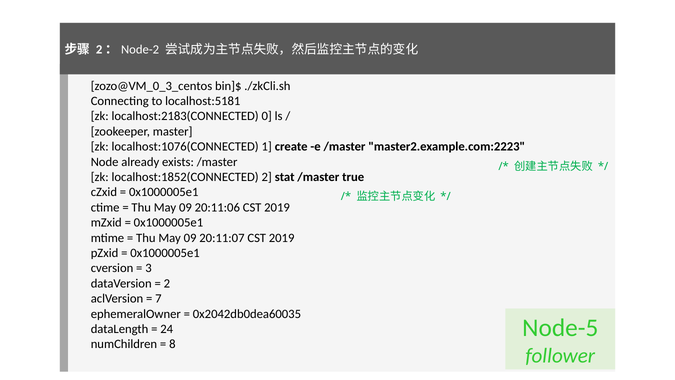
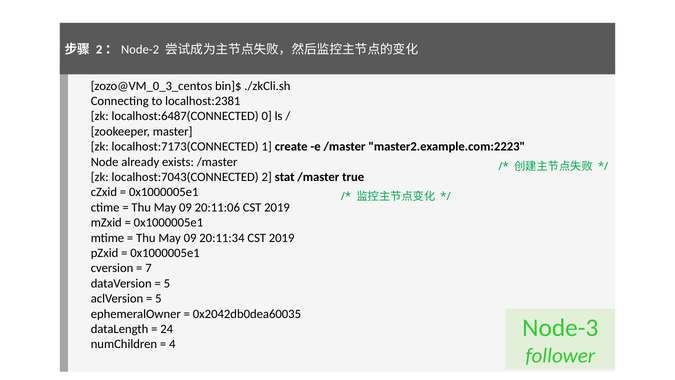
localhost:5181: localhost:5181 -> localhost:2381 (203, 101)
localhost:2183(CONNECTED: localhost:2183(CONNECTED -> localhost:6487(CONNECTED (185, 116)
localhost:1076(CONNECTED: localhost:1076(CONNECTED -> localhost:7173(CONNECTED (185, 147)
localhost:1852(CONNECTED: localhost:1852(CONNECTED -> localhost:7043(CONNECTED (185, 177)
20:11:07: 20:11:07 -> 20:11:34 (222, 238)
3: 3 -> 7 (148, 268)
2: 2 -> 5 (167, 283)
7: 7 -> 5 (158, 298)
Node-5: Node-5 -> Node-3 (560, 328)
8: 8 -> 4 (172, 344)
